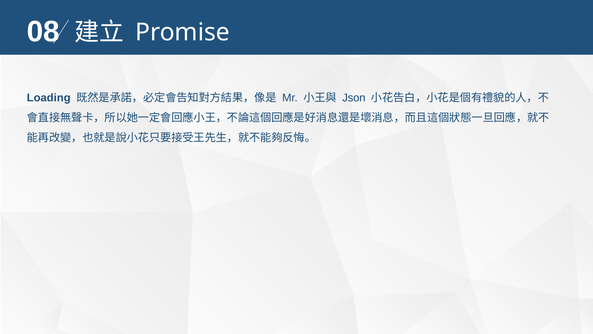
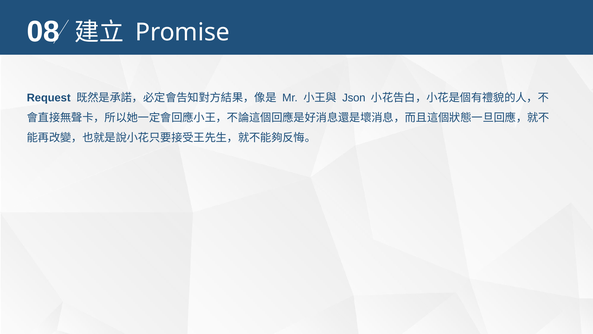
Loading: Loading -> Request (49, 98)
